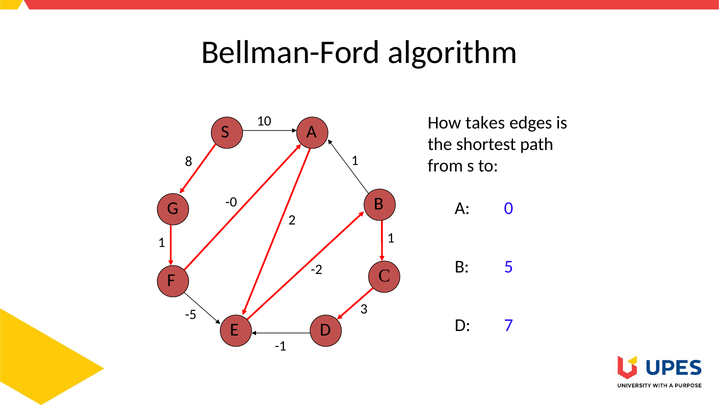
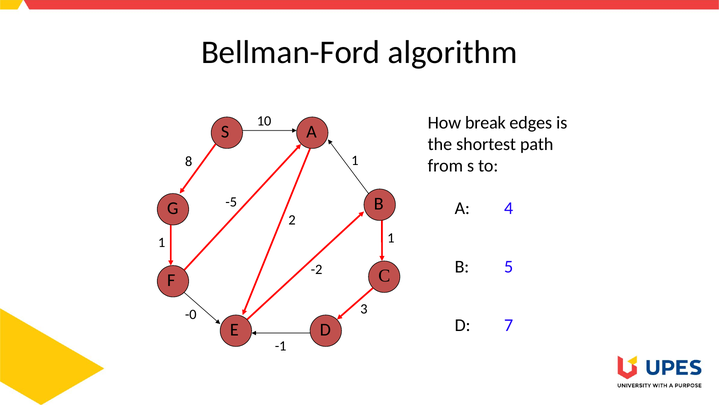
takes: takes -> break (485, 123)
-0: -0 -> -5 (231, 202)
0: 0 -> 4 (509, 208)
-5: -5 -> -0 (191, 314)
